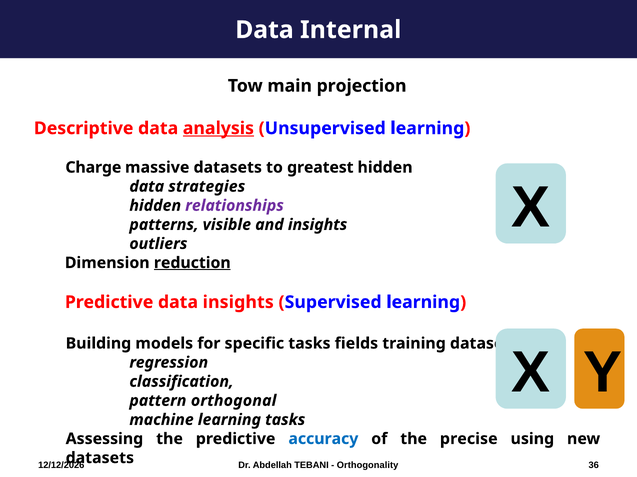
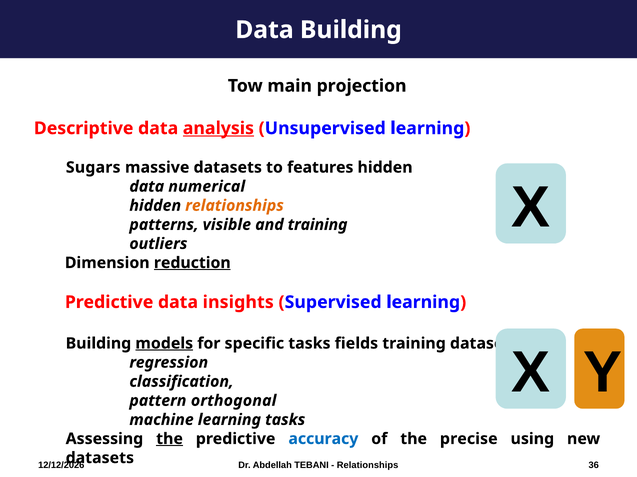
Data Internal: Internal -> Building (351, 30)
Charge: Charge -> Sugars (93, 168)
greatest: greatest -> features (320, 168)
strategies: strategies -> numerical (207, 187)
relationships colour: purple -> orange (234, 206)
and insights: insights -> training (318, 225)
models underline: none -> present (164, 344)
the underline: none -> present (170, 439)
Orthogonality: Orthogonality -> Relationships (368, 466)
